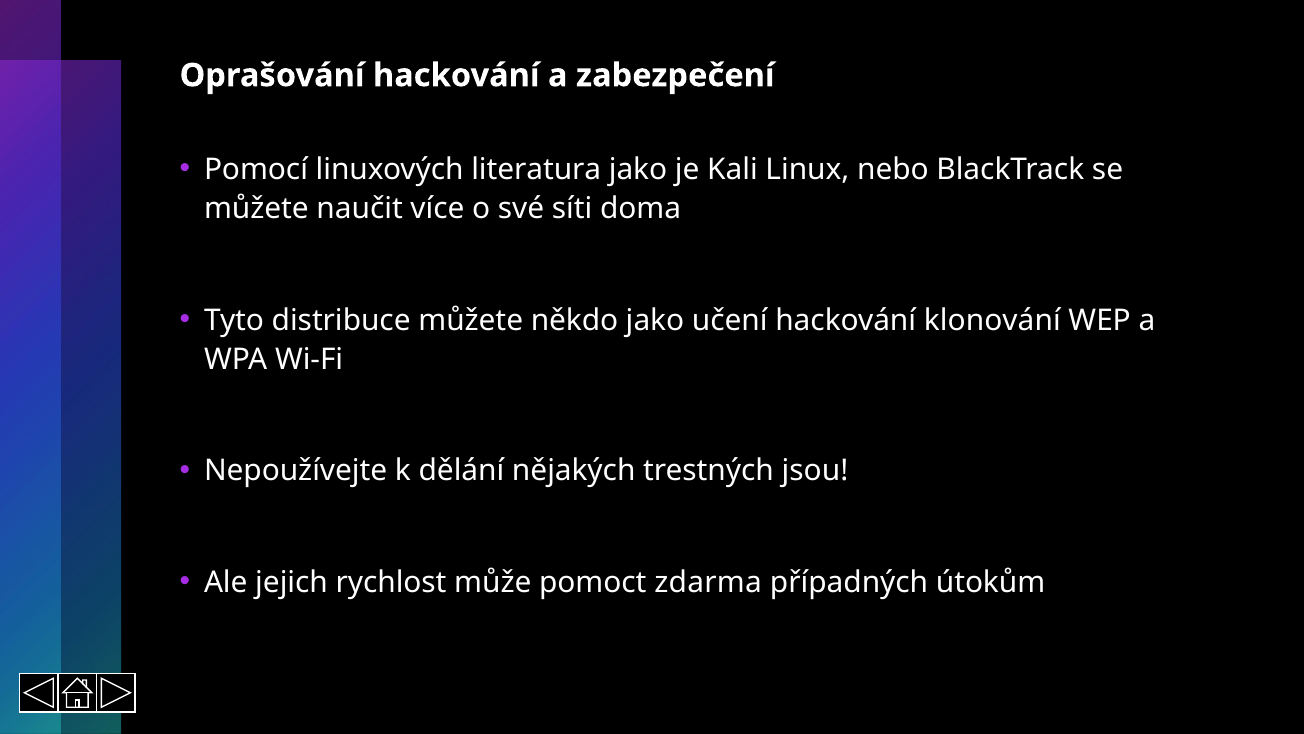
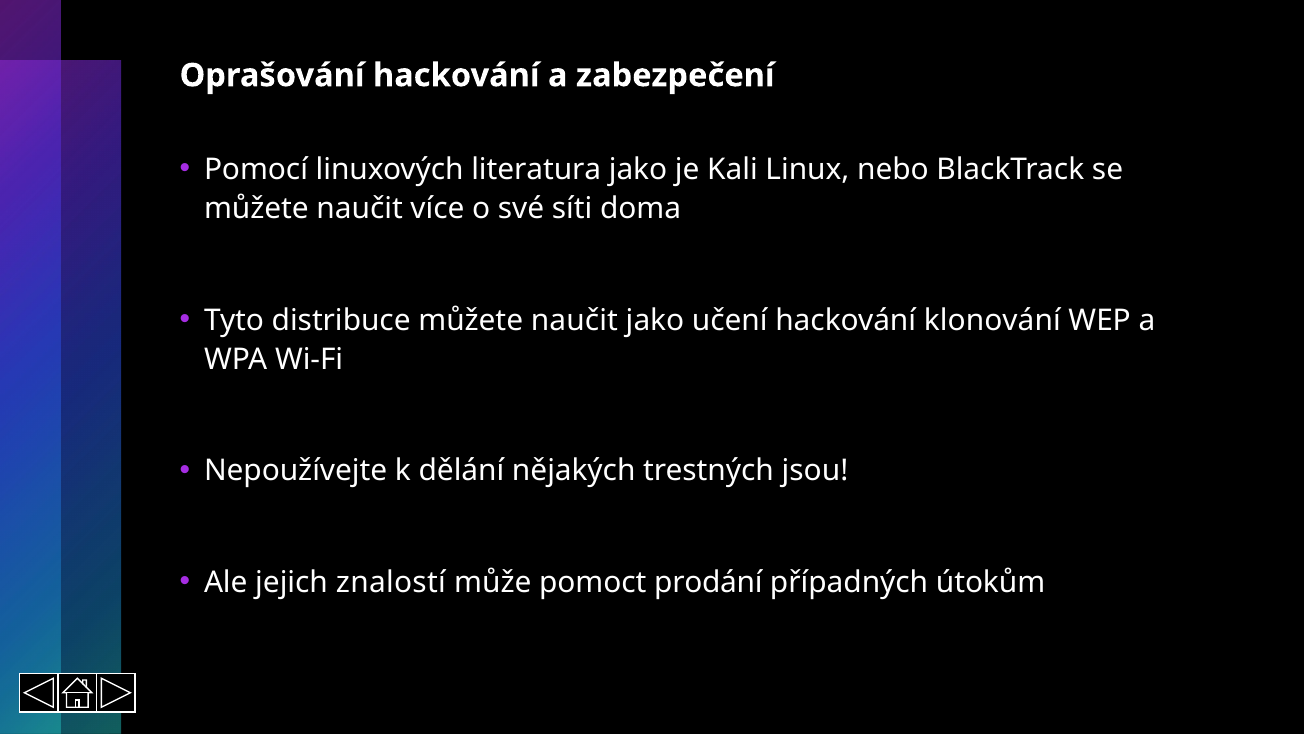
distribuce můžete někdo: někdo -> naučit (574, 320)
rychlost: rychlost -> znalostí (391, 582)
zdarma: zdarma -> prodání (708, 582)
